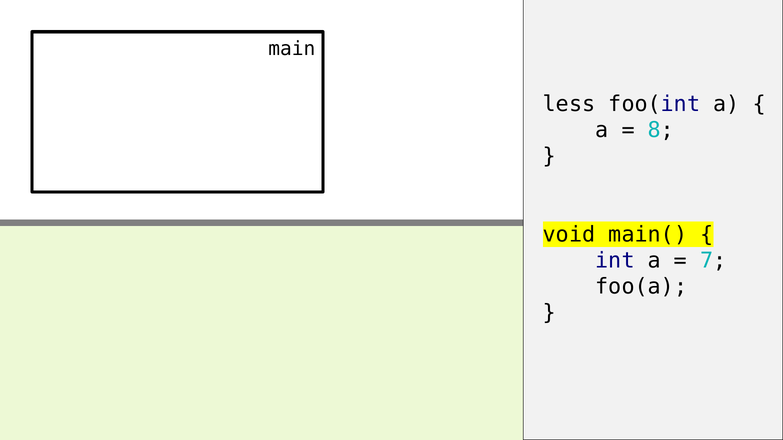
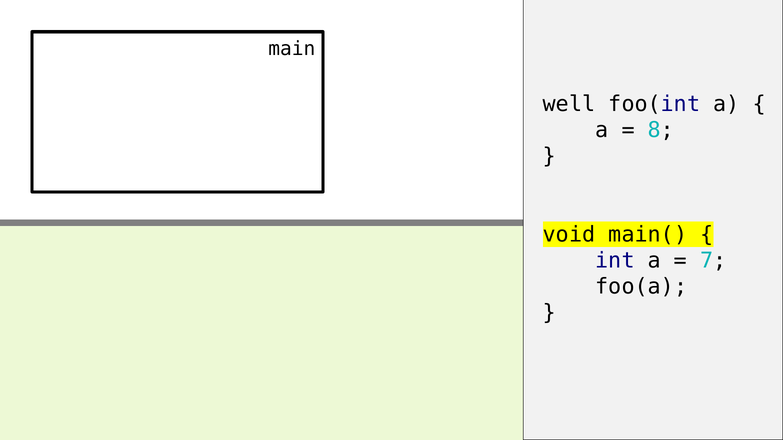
less: less -> well (569, 104)
